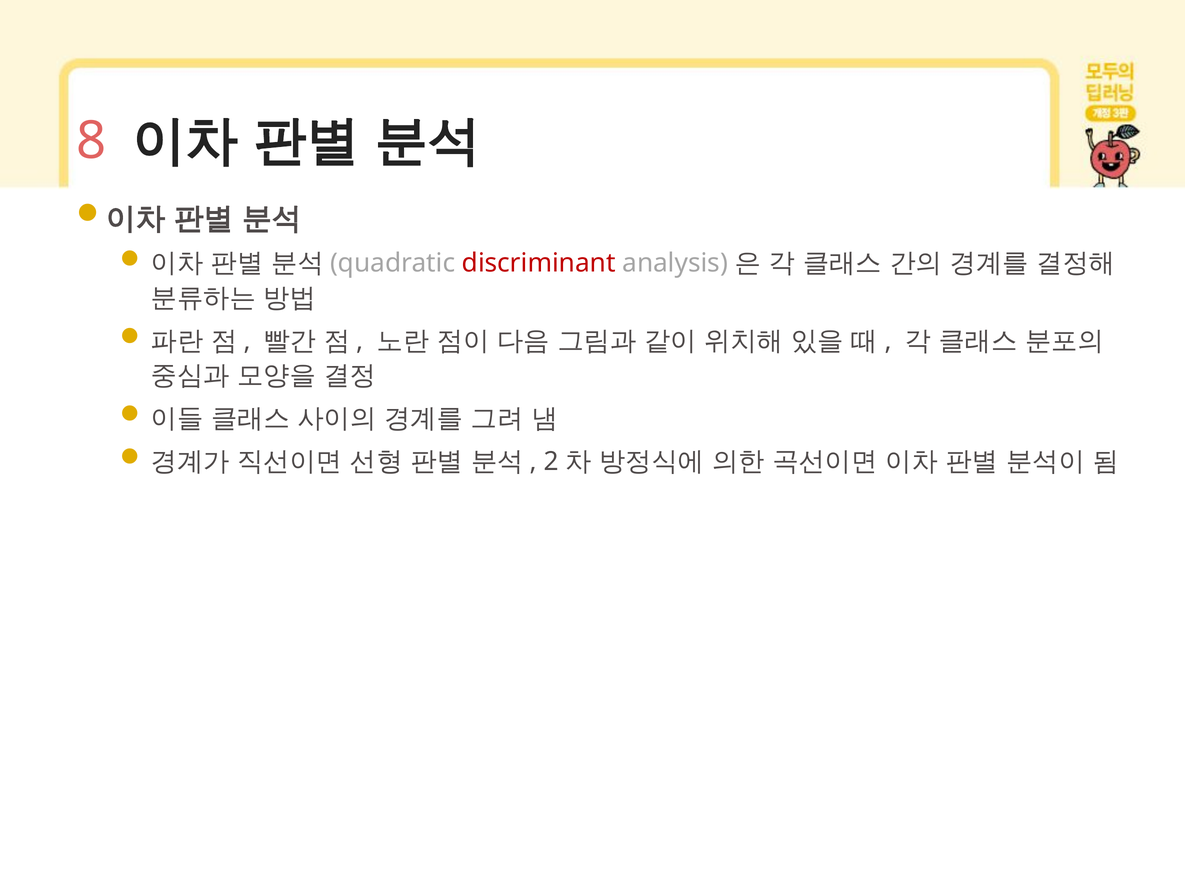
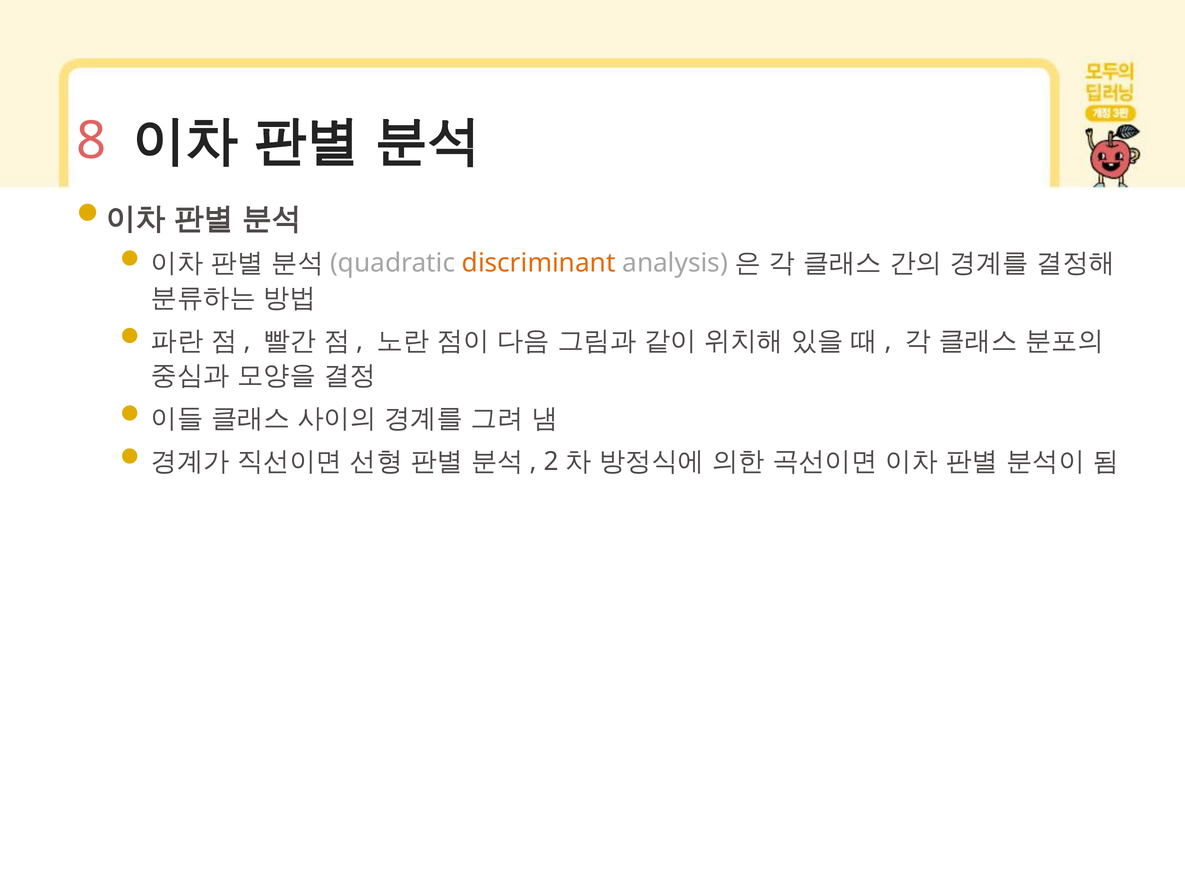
discriminant colour: red -> orange (539, 263)
